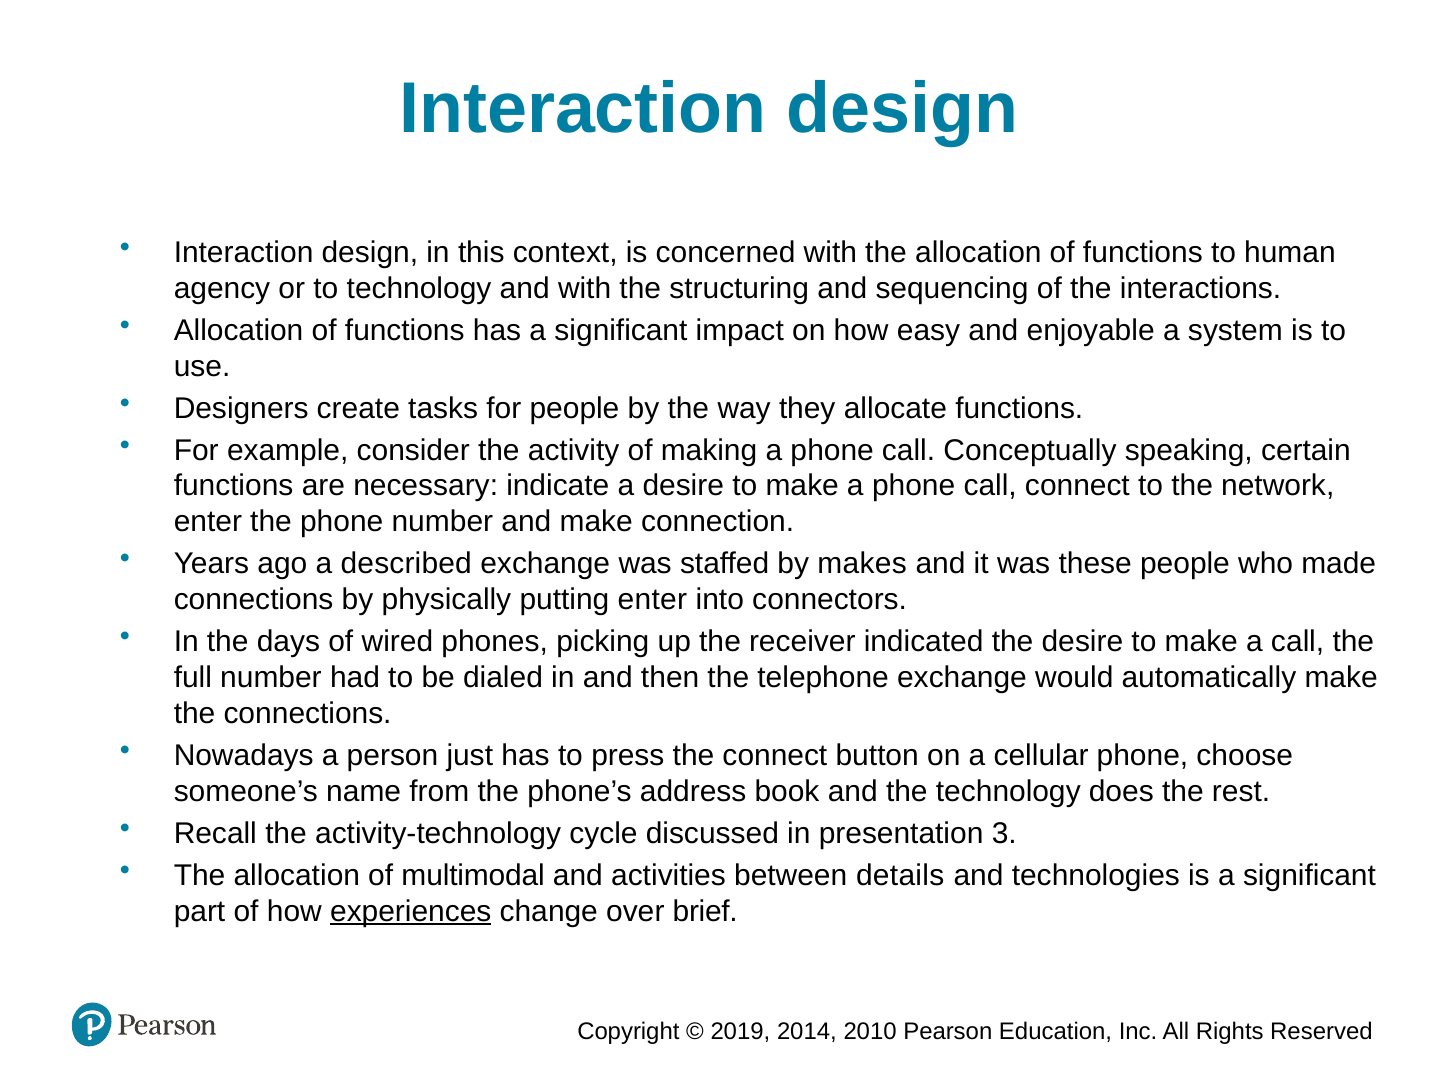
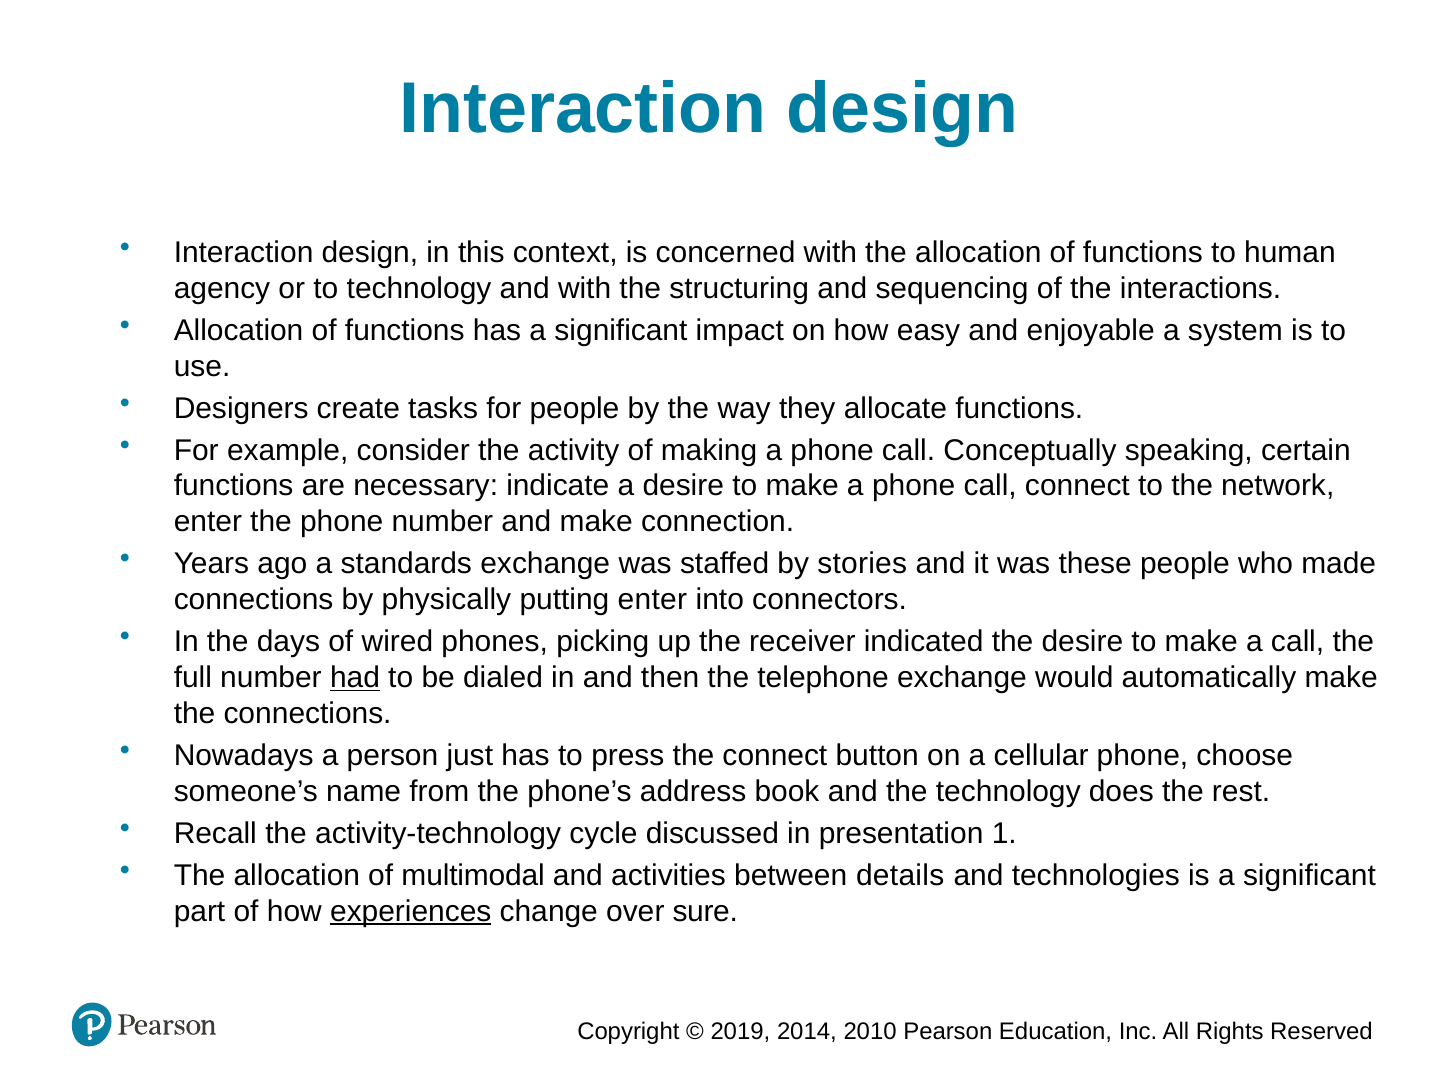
described: described -> standards (406, 564)
makes: makes -> stories (862, 564)
had underline: none -> present (355, 678)
3: 3 -> 1 (1004, 834)
brief: brief -> sure (705, 912)
